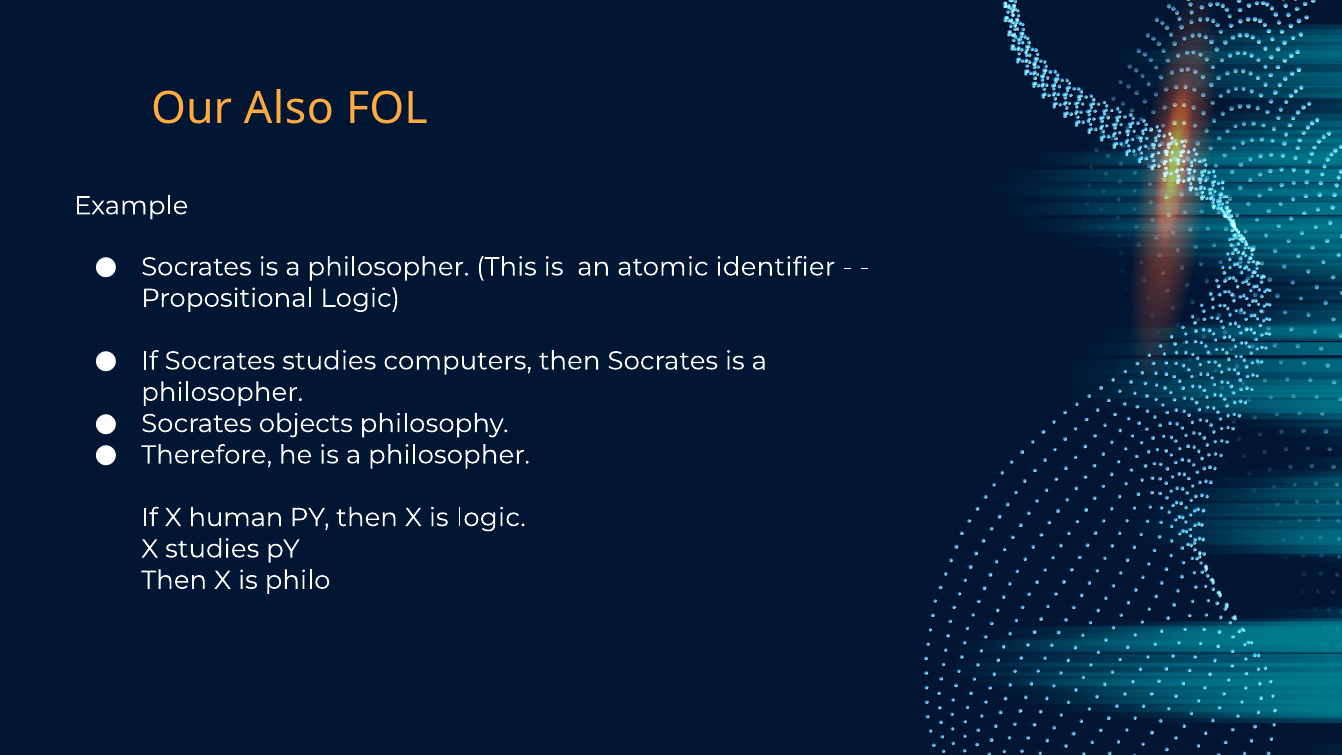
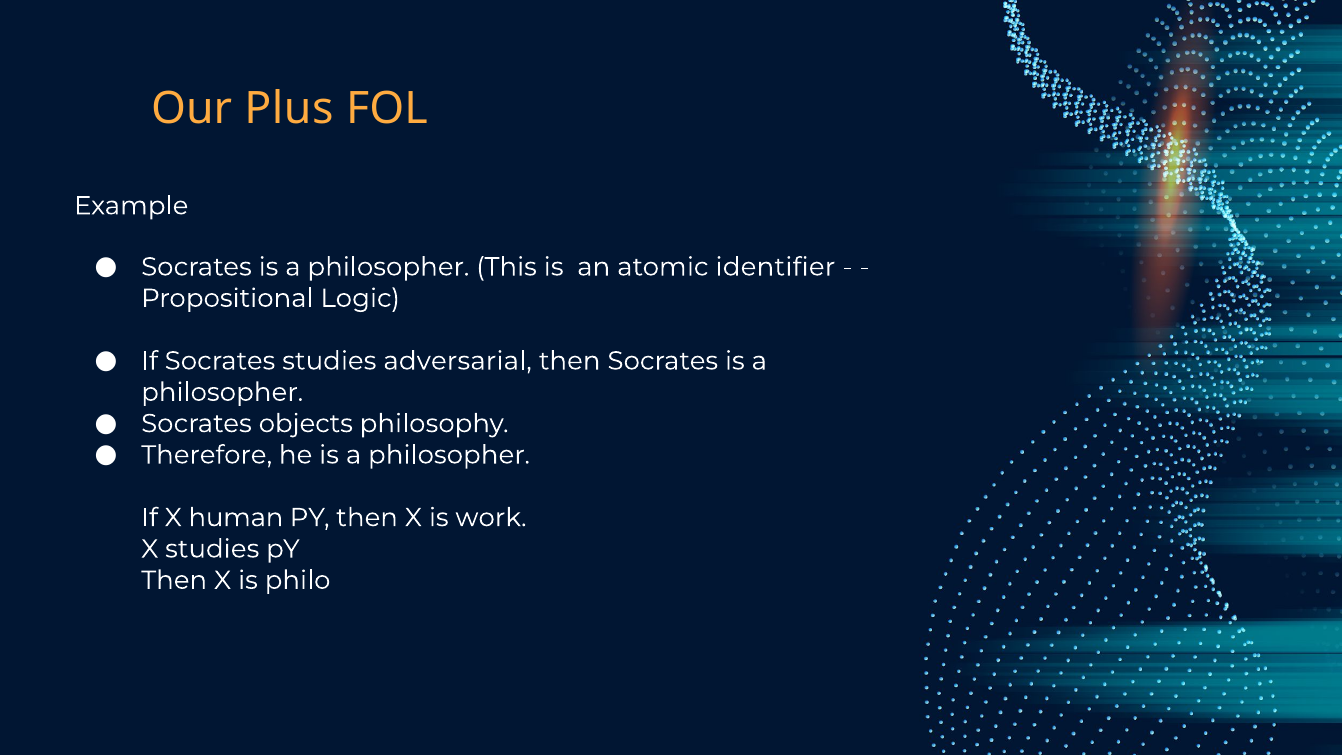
Also: Also -> Plus (289, 109)
computers: computers -> adversarial (458, 361)
is logic: logic -> work (491, 518)
